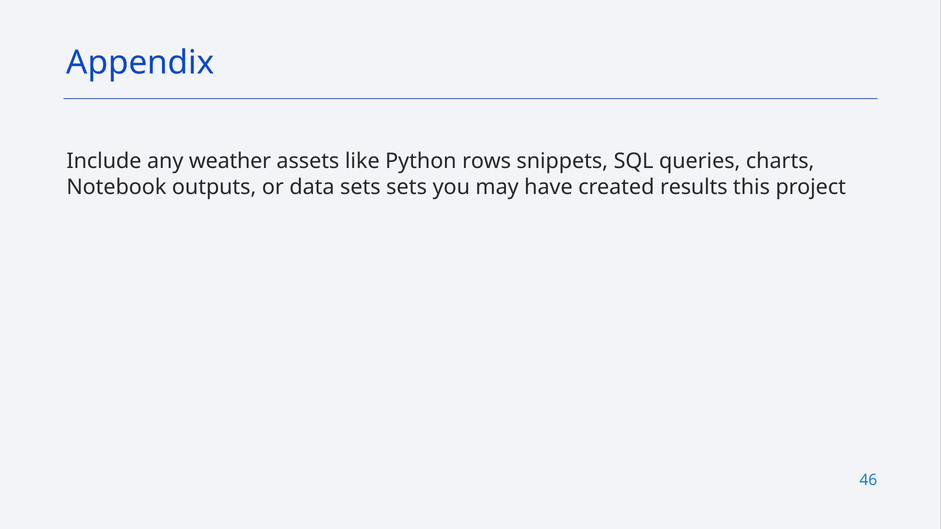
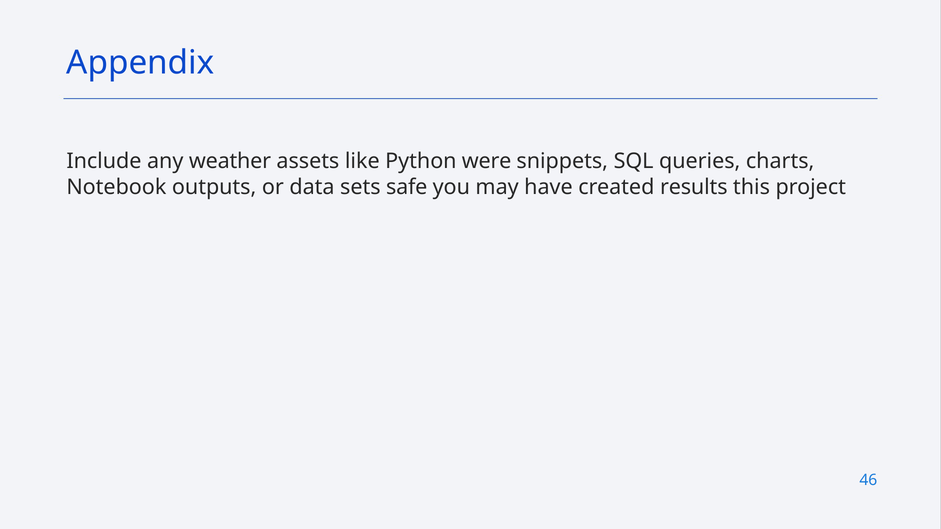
rows: rows -> were (487, 161)
sets sets: sets -> safe (407, 187)
